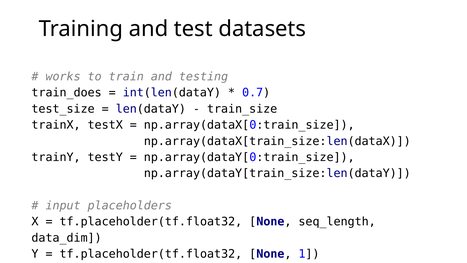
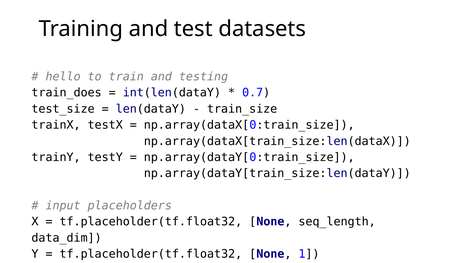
works: works -> hello (63, 77)
